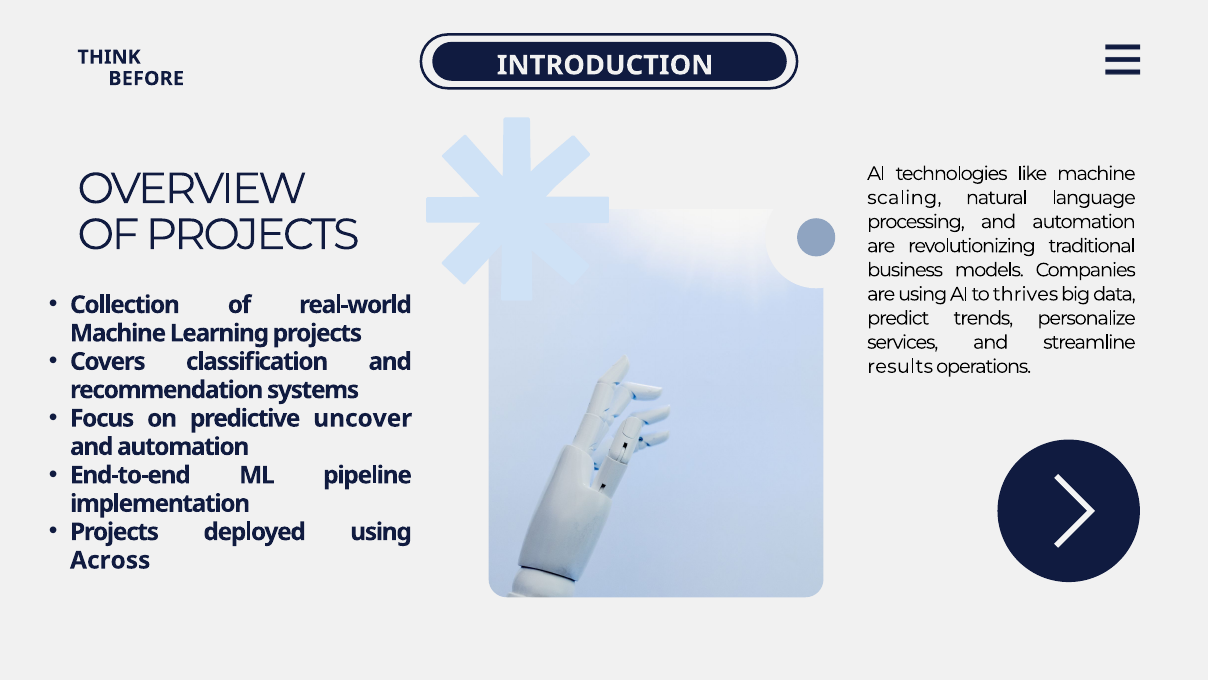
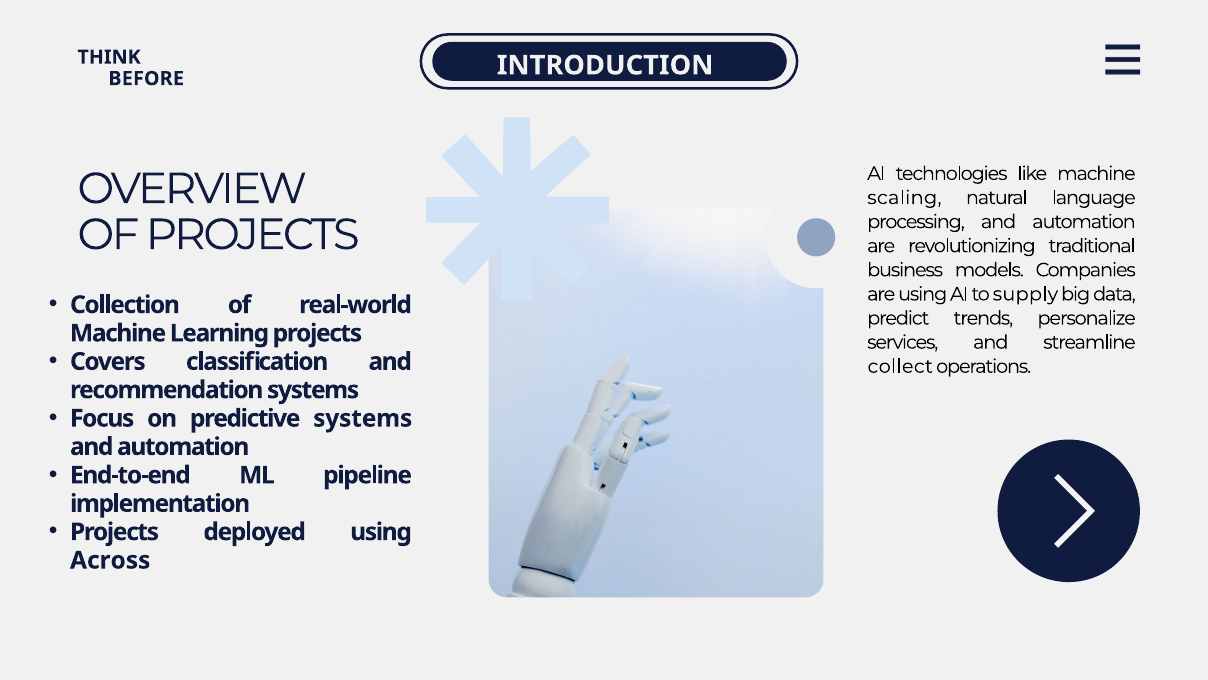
thrives: thrives -> supply (1025, 294)
results: results -> collect (900, 366)
predictive uncover: uncover -> systems (363, 418)
